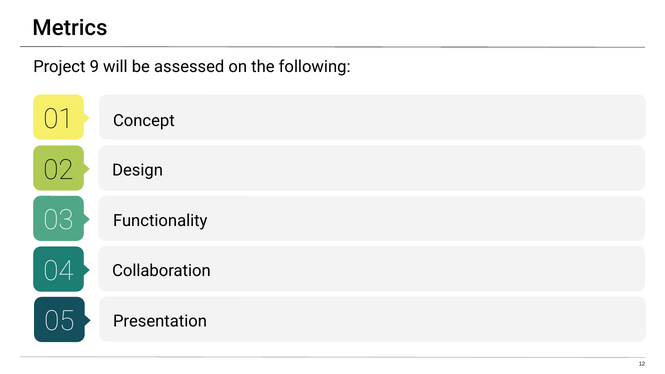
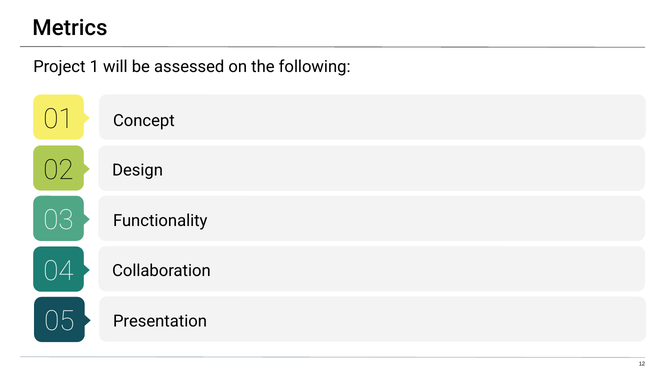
9: 9 -> 1 (94, 67)
